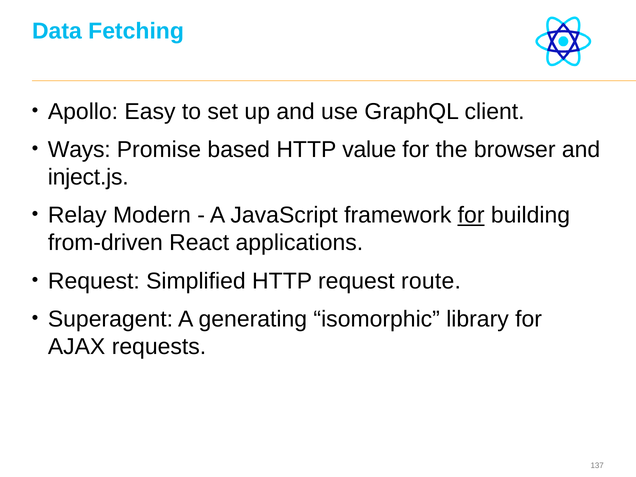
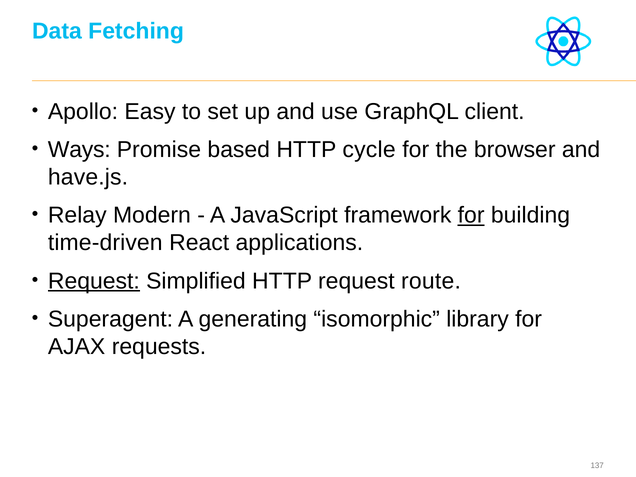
value: value -> cycle (369, 150)
inject.js: inject.js -> have.js (88, 177)
from-driven: from-driven -> time-driven (105, 243)
Request underline: none -> present (94, 281)
